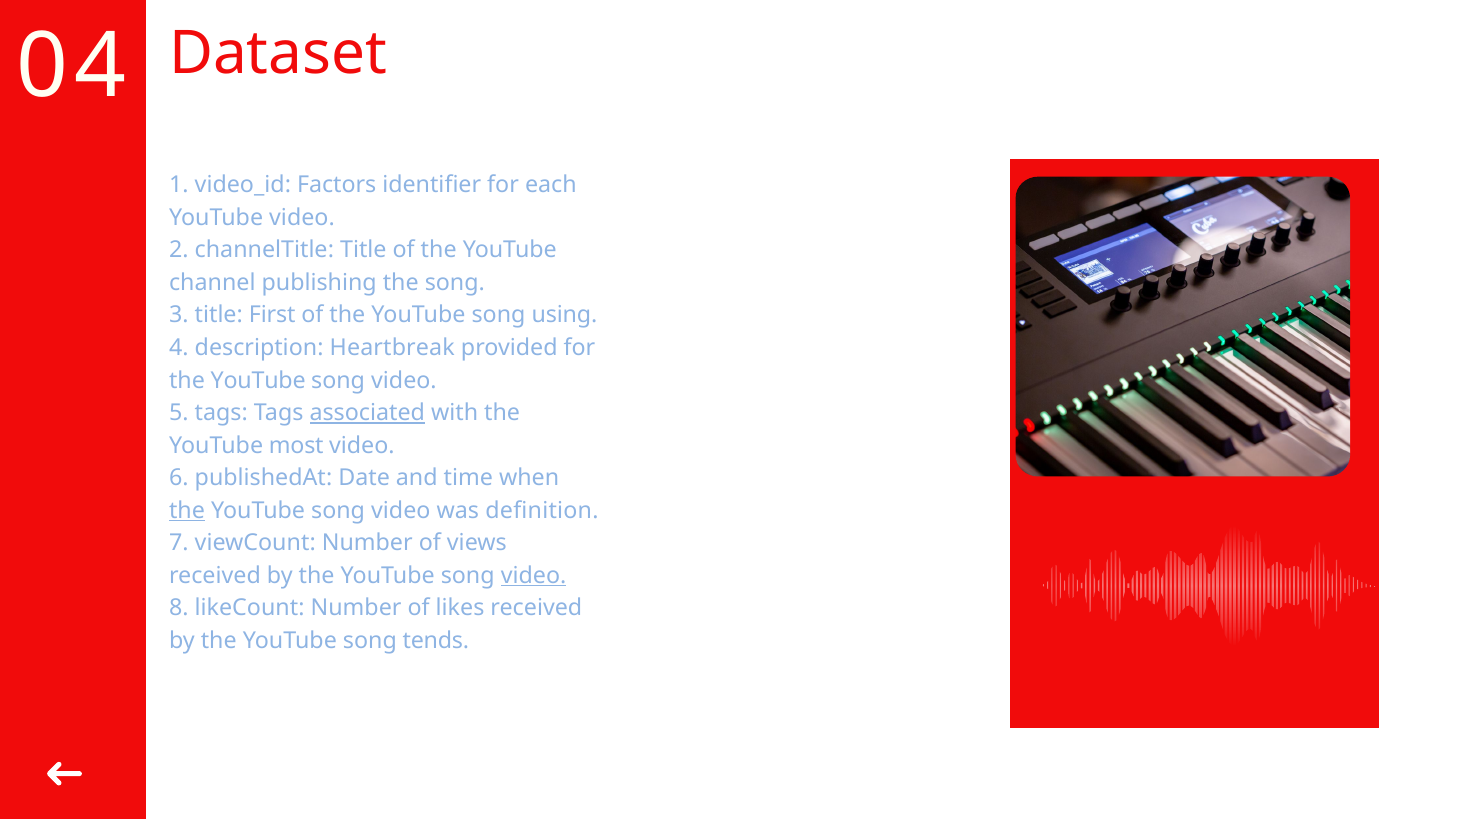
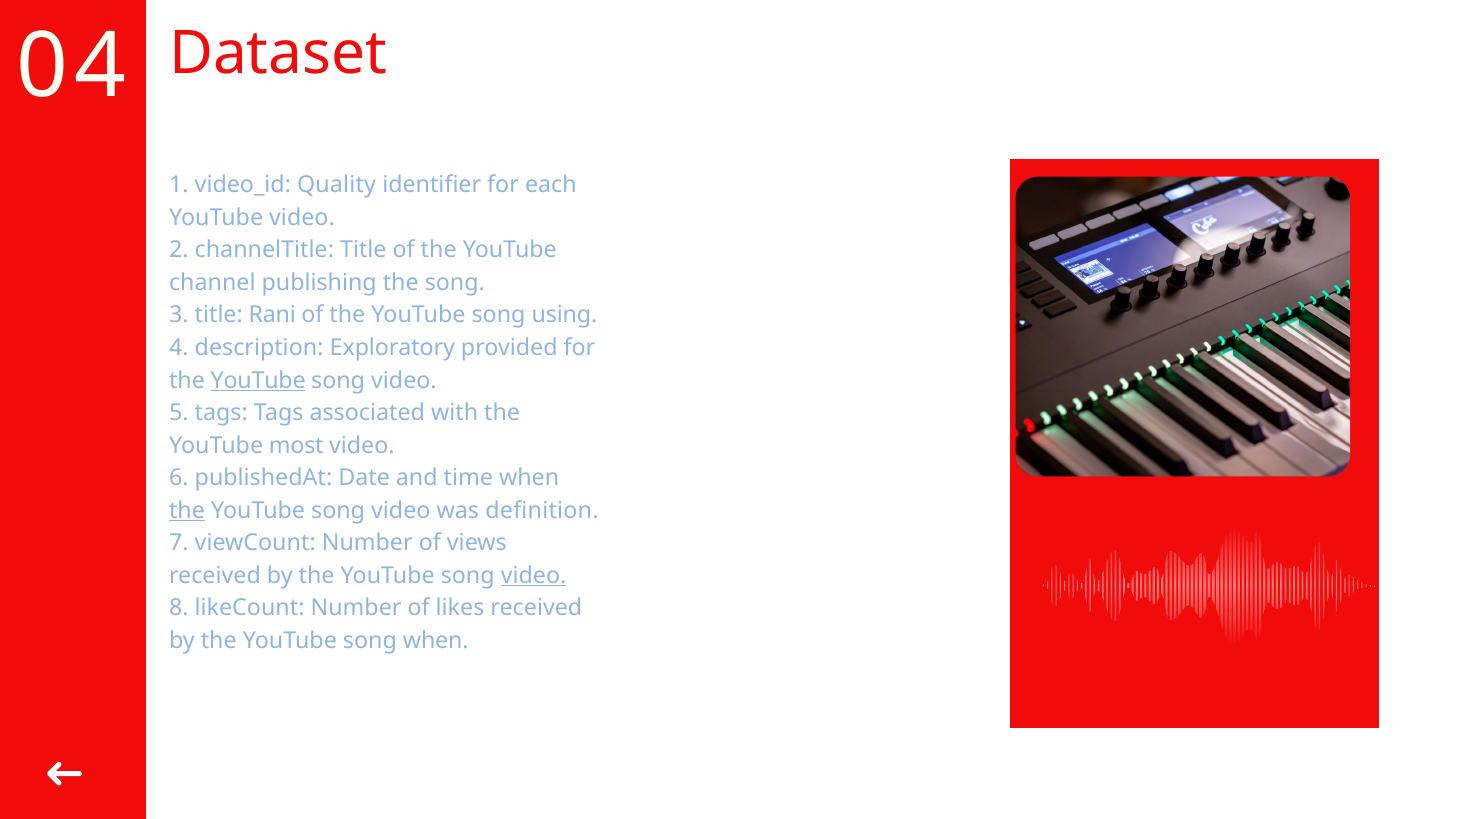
Factors: Factors -> Quality (337, 185)
First: First -> Rani (272, 315)
Heartbreak: Heartbreak -> Exploratory (392, 348)
YouTube underline: none -> present (258, 381)
associated underline: present -> none (367, 413)
song tends: tends -> when (436, 641)
